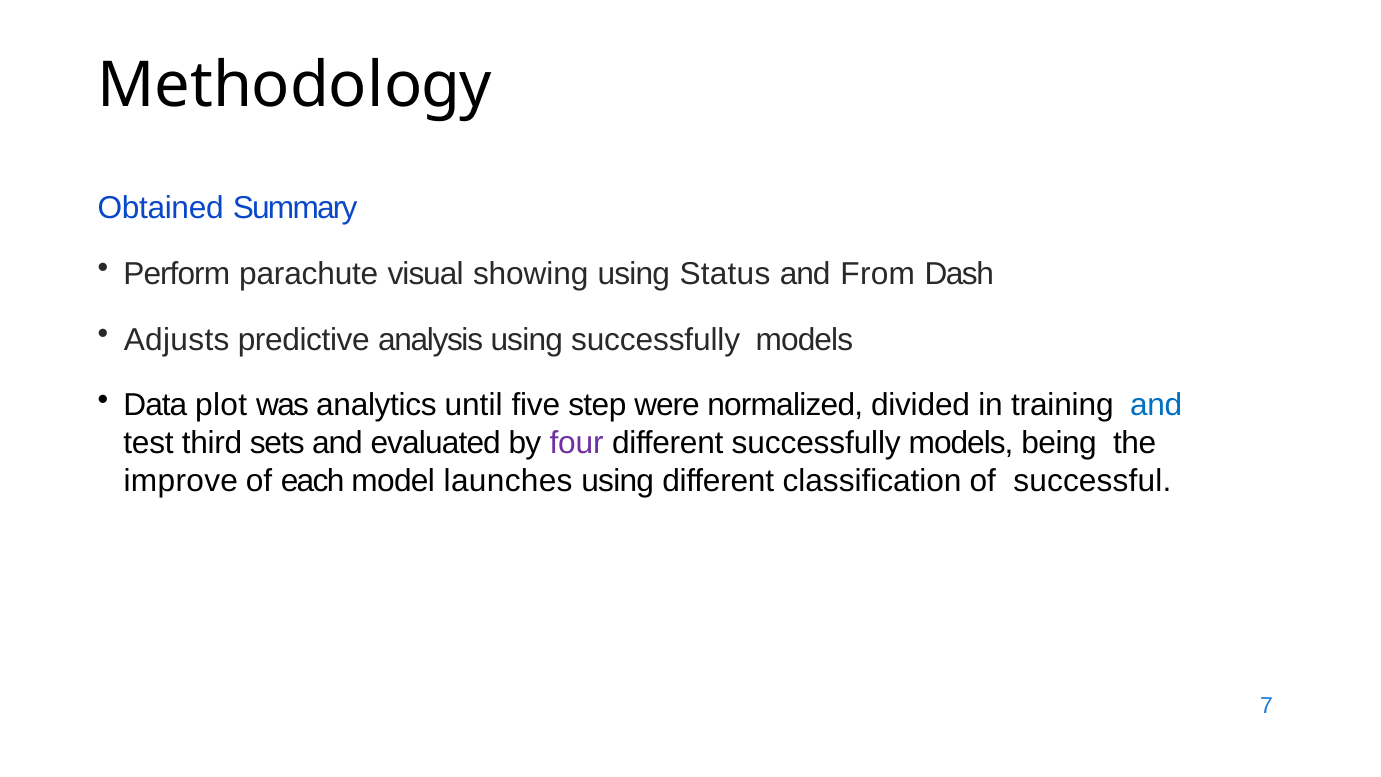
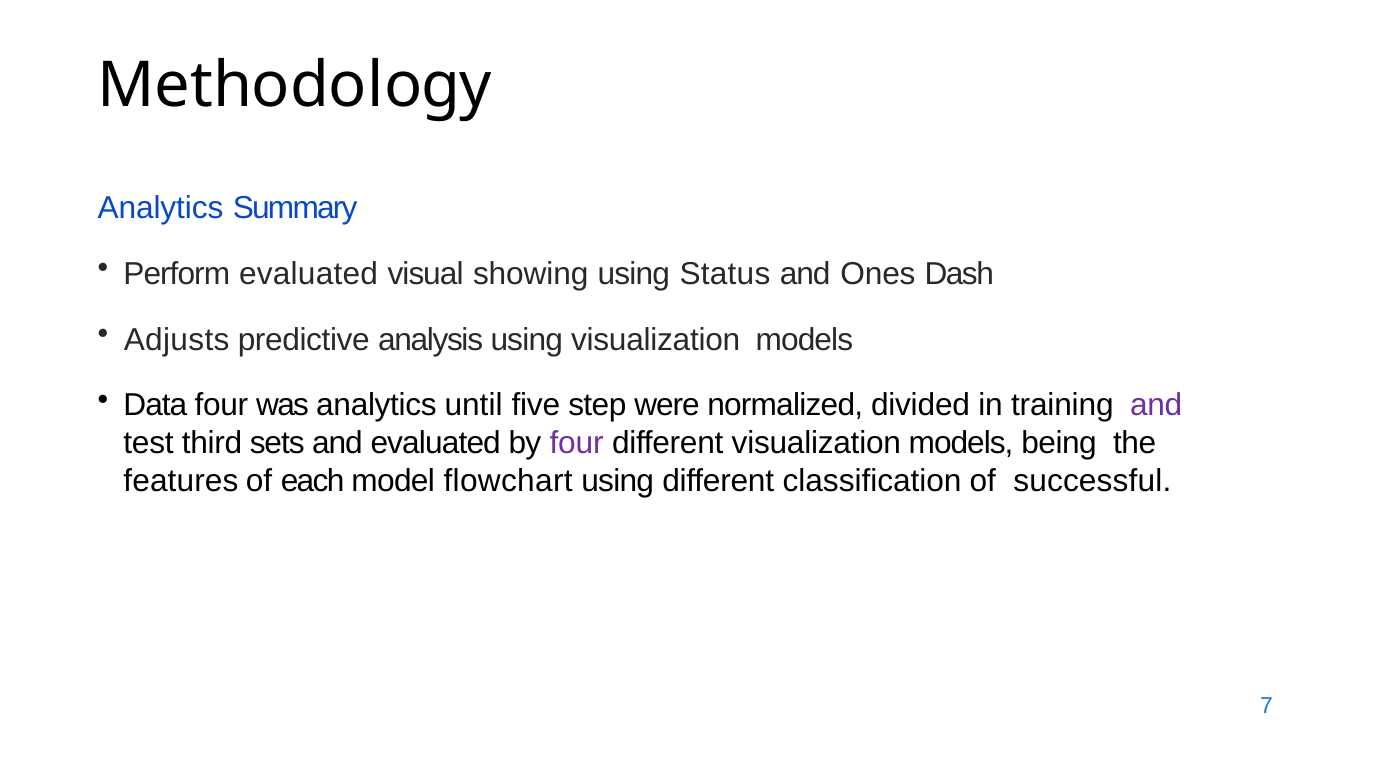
Obtained: Obtained -> Analytics (160, 208)
Perform parachute: parachute -> evaluated (309, 274)
From: From -> Ones (878, 274)
using successfully: successfully -> visualization (656, 340)
Data plot: plot -> four (221, 405)
and colour: blue -> purple (1156, 405)
different successfully: successfully -> visualization (816, 443)
improve: improve -> features (181, 481)
launches: launches -> flowchart (508, 481)
